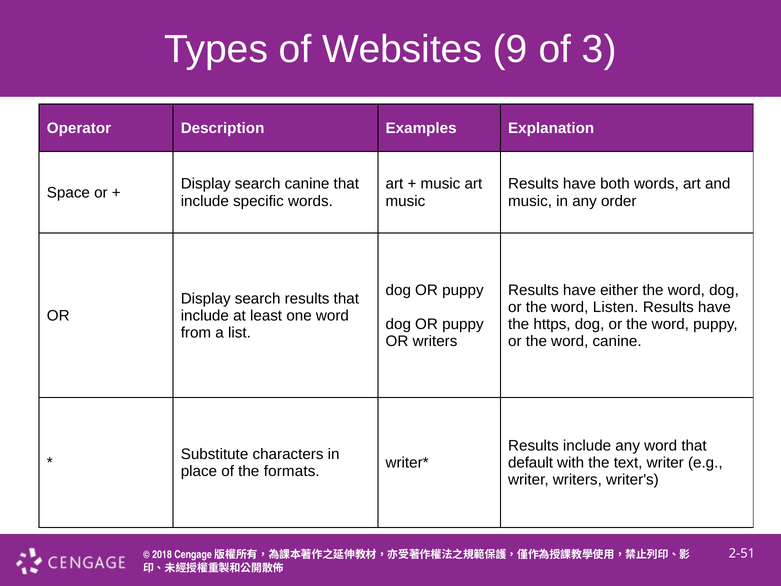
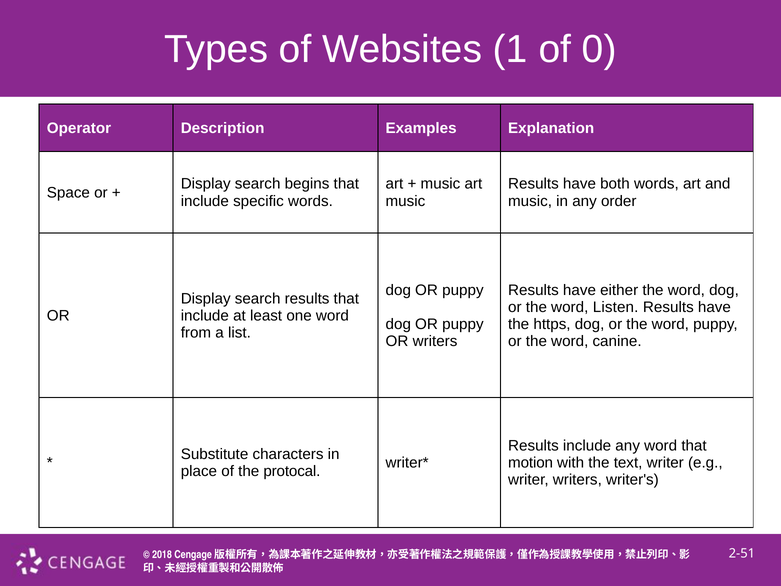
9: 9 -> 1 (510, 49)
3: 3 -> 0 (599, 49)
search canine: canine -> begins (307, 184)
default: default -> motion (531, 463)
formats: formats -> protocal (292, 471)
